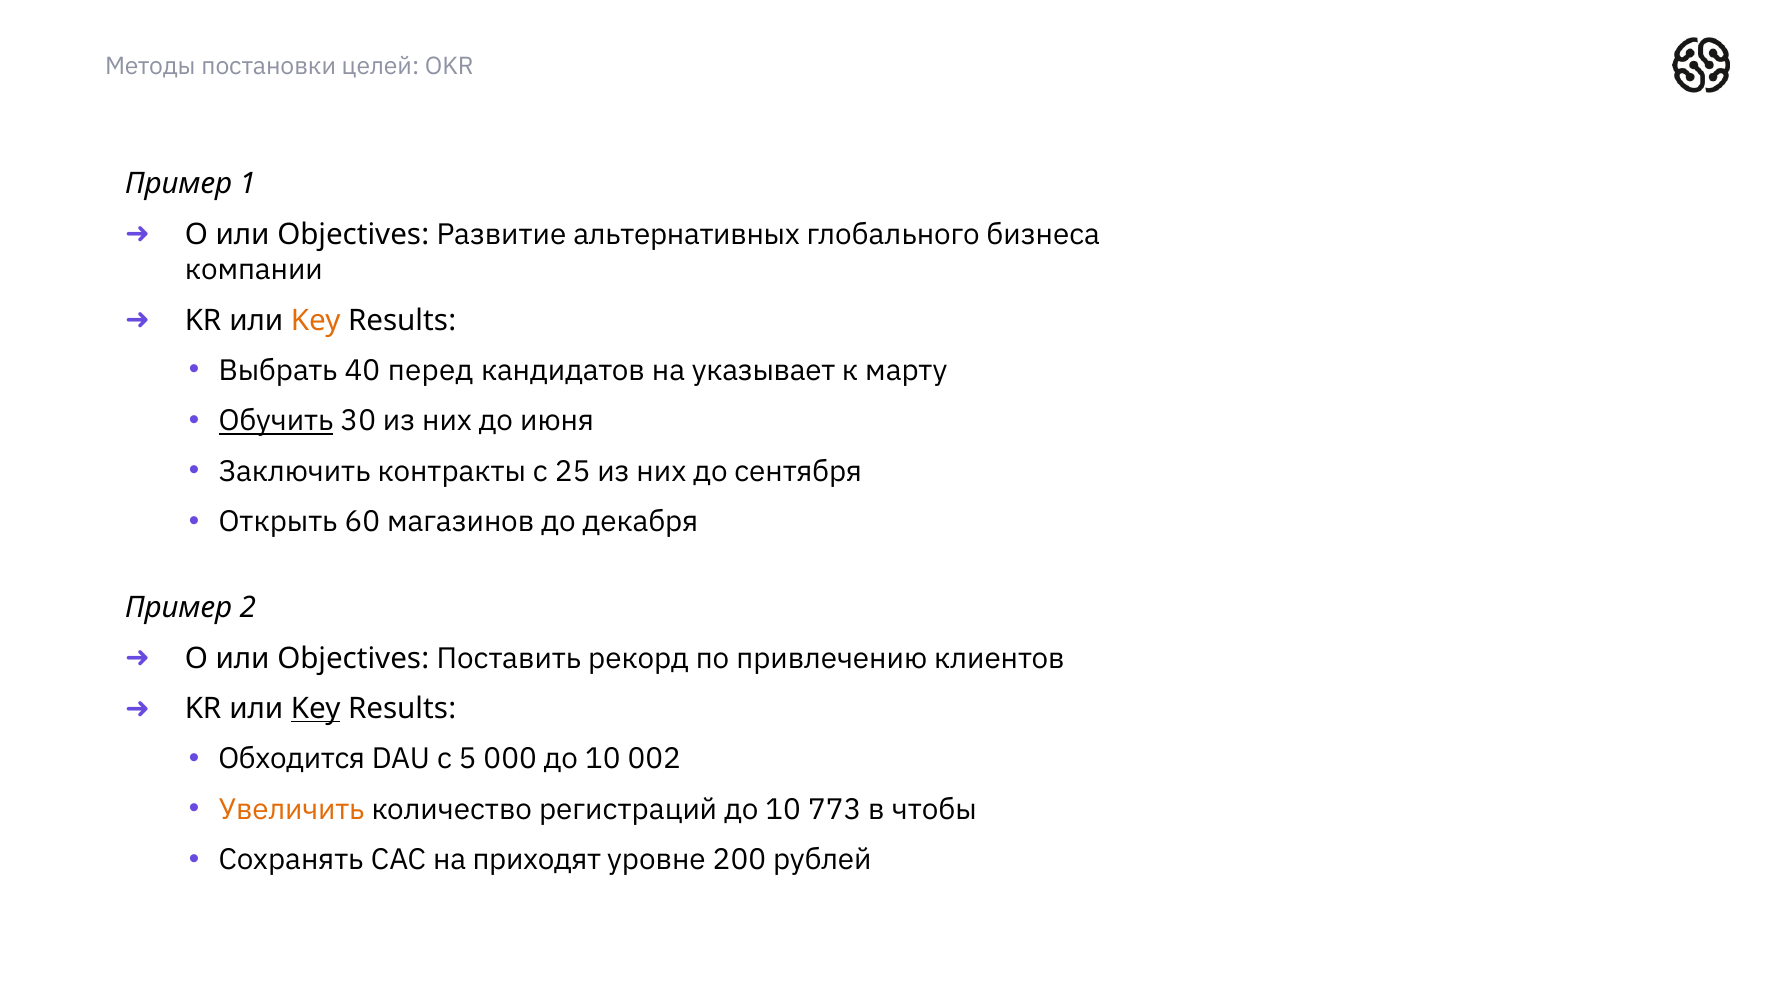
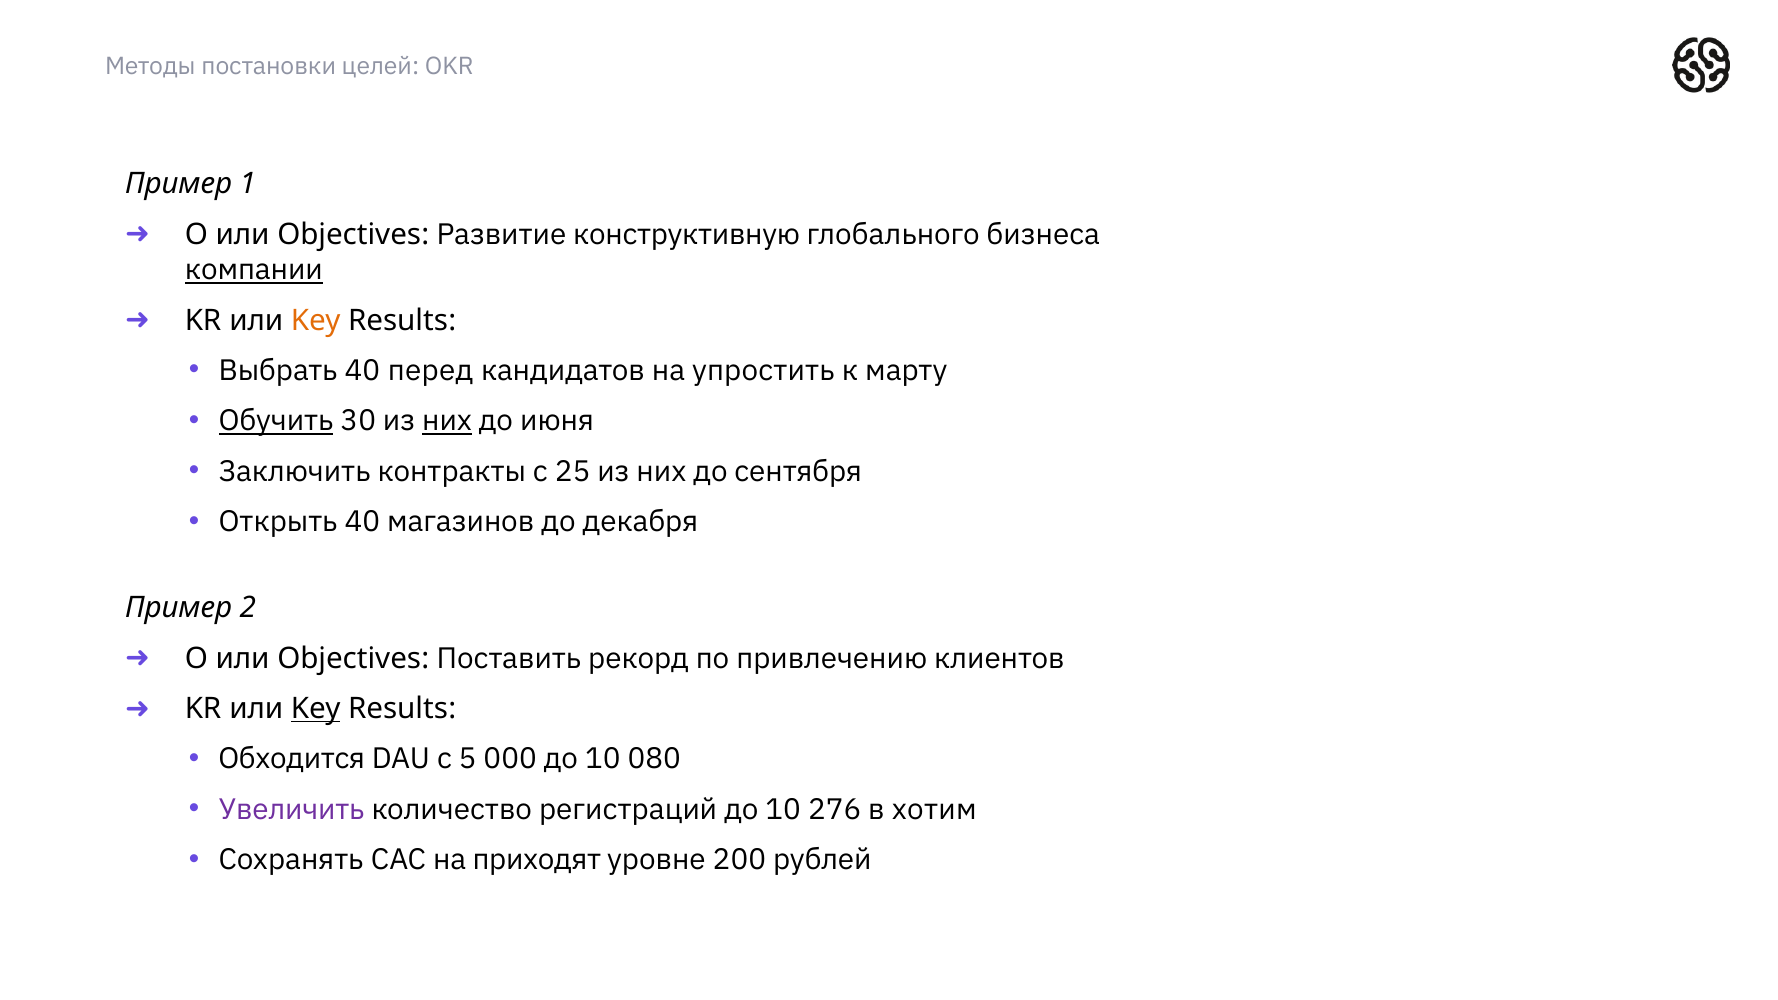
альтернативных: альтернативных -> конструктивную (687, 235)
компании underline: none -> present (254, 270)
указывает: указывает -> упростить (763, 371)
них underline: none -> present (447, 421)
Открыть 60: 60 -> 40 (362, 522)
002: 002 -> 080 (654, 759)
Увеличить colour: orange -> purple (292, 810)
773: 773 -> 276 (835, 810)
чтобы: чтобы -> хотим (934, 810)
